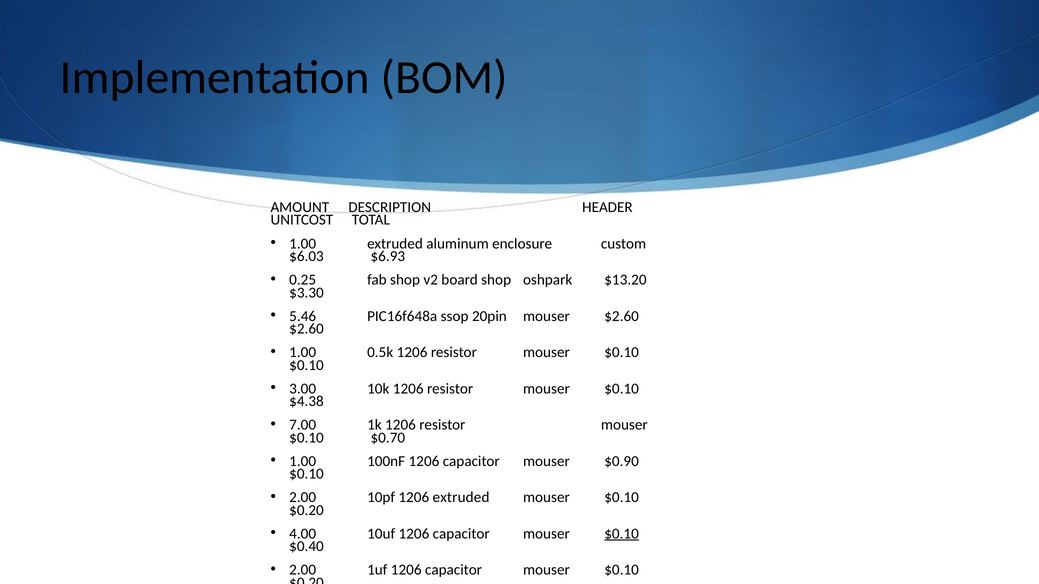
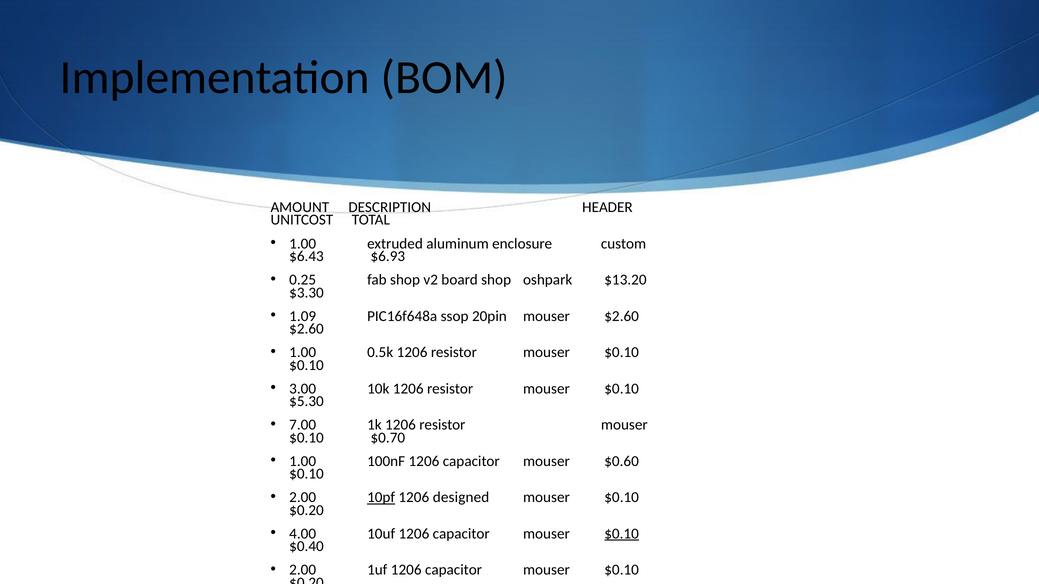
$6.03: $6.03 -> $6.43 (306, 256)
5.46: 5.46 -> 1.09 (303, 316)
$4.38: $4.38 -> $5.30 (306, 402)
$0.90: $0.90 -> $0.60 (622, 461)
10pf underline: none -> present (381, 498)
1206 extruded: extruded -> designed (461, 498)
